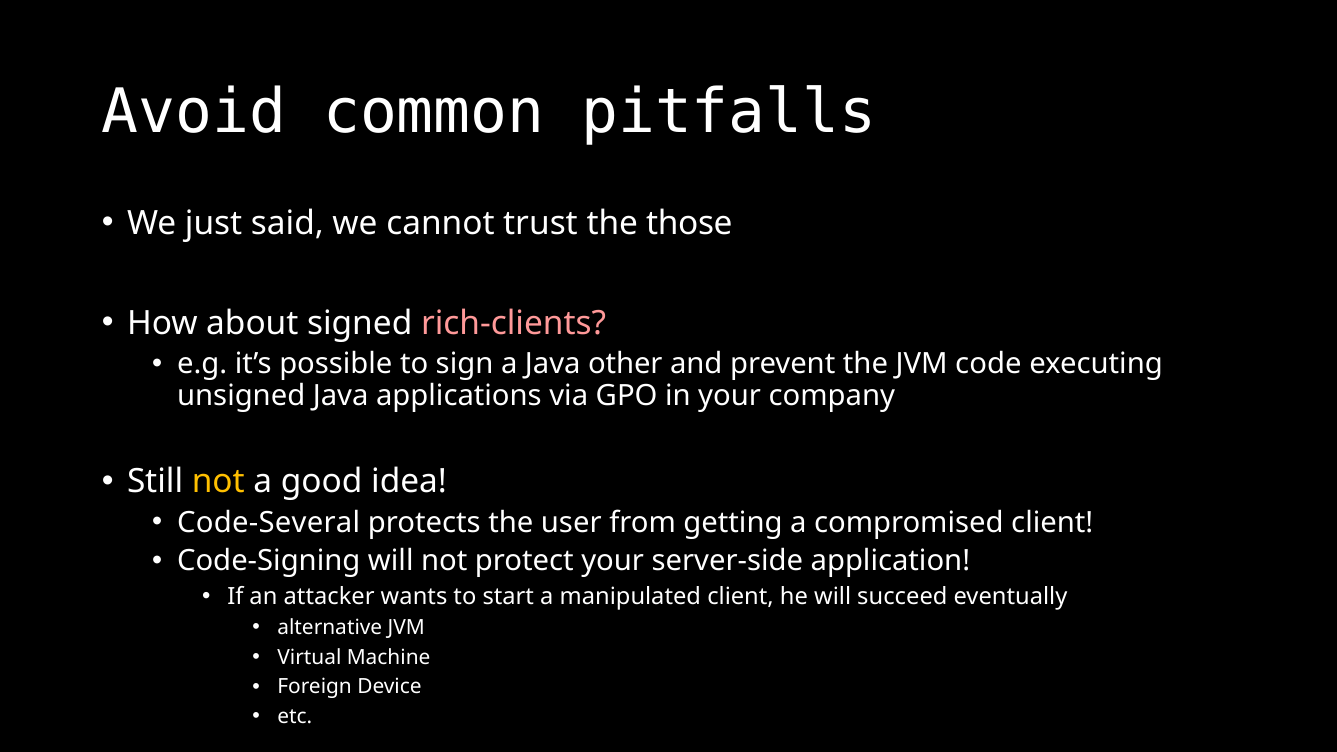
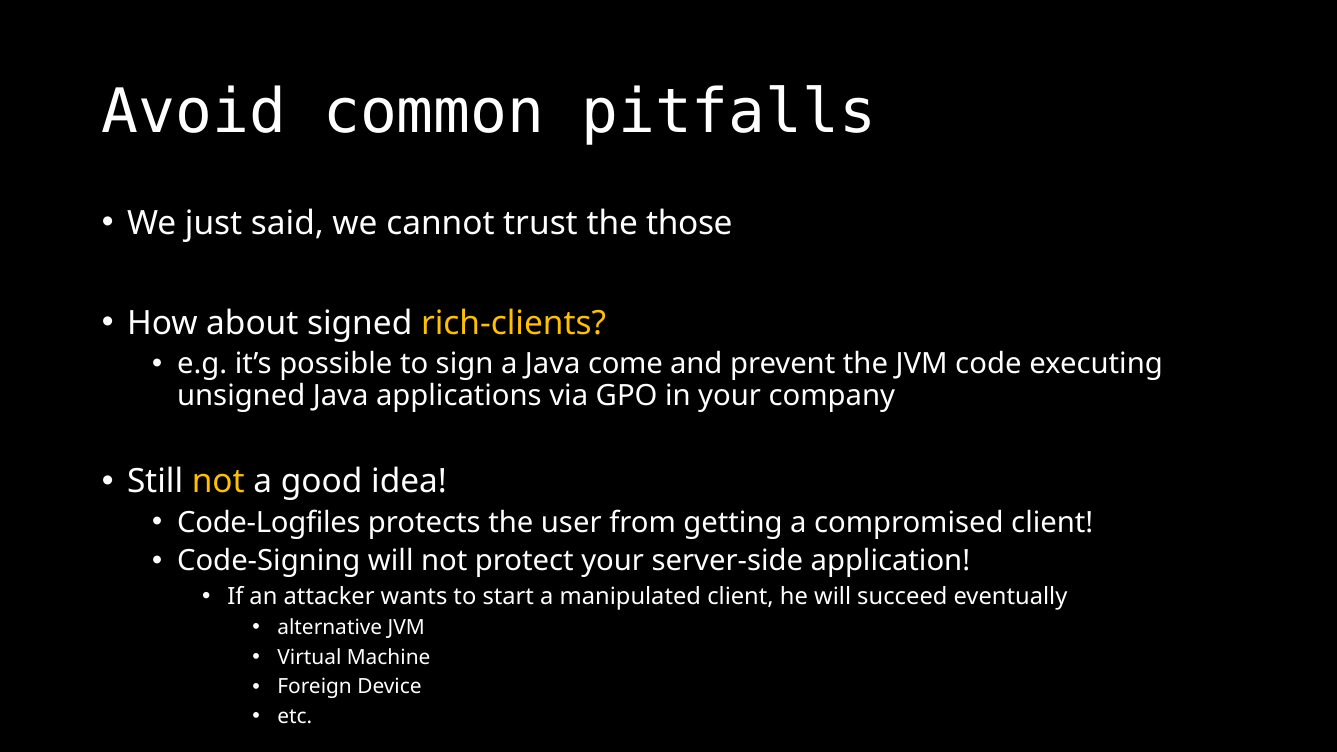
rich-clients colour: pink -> yellow (514, 323)
other: other -> come (625, 364)
Code-Several: Code-Several -> Code-Logfiles (269, 523)
